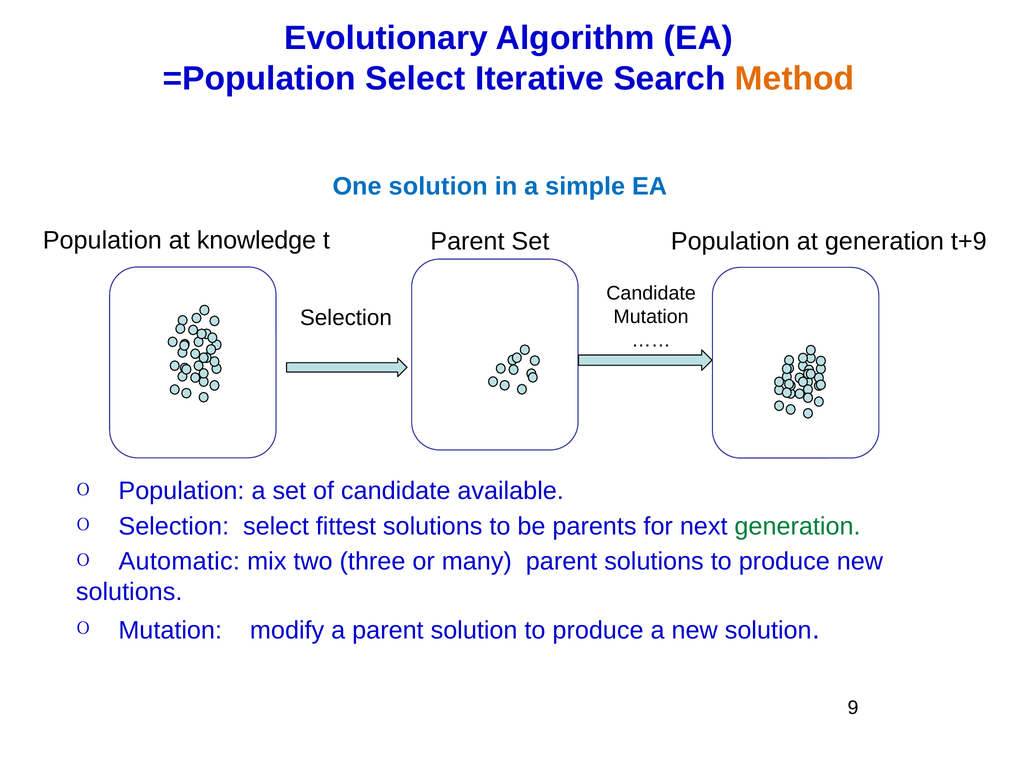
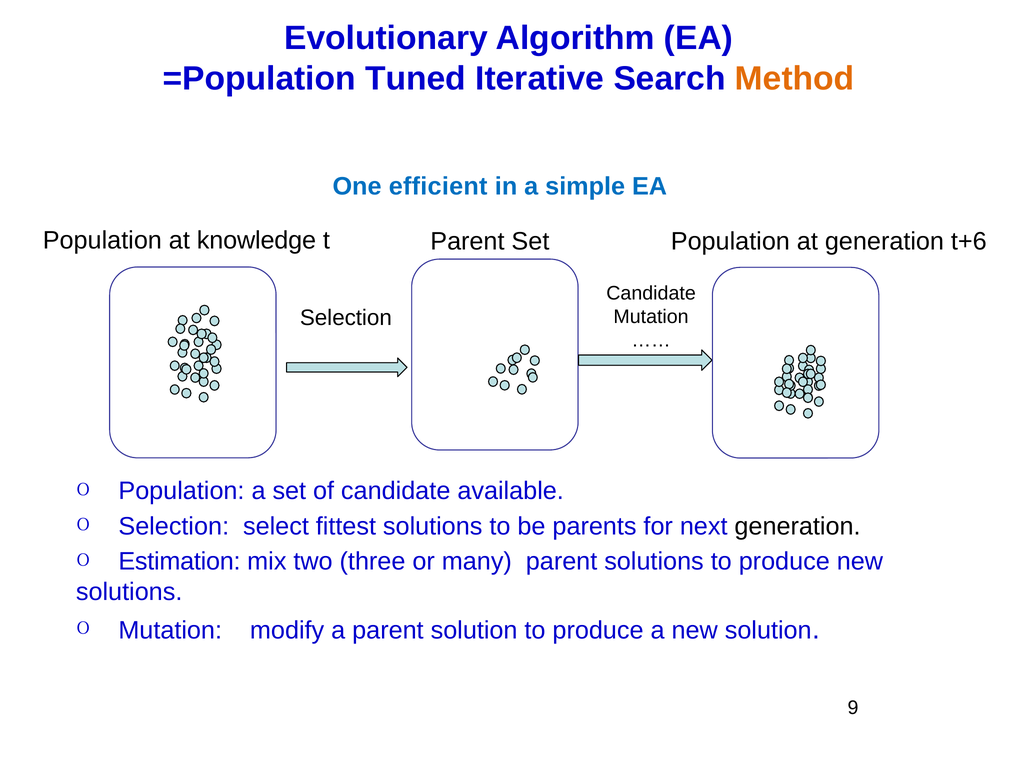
=Population Select: Select -> Tuned (415, 79)
One solution: solution -> efficient (438, 186)
t+9: t+9 -> t+6 (969, 241)
generation colour: green -> black (798, 526)
Automatic: Automatic -> Estimation (179, 561)
